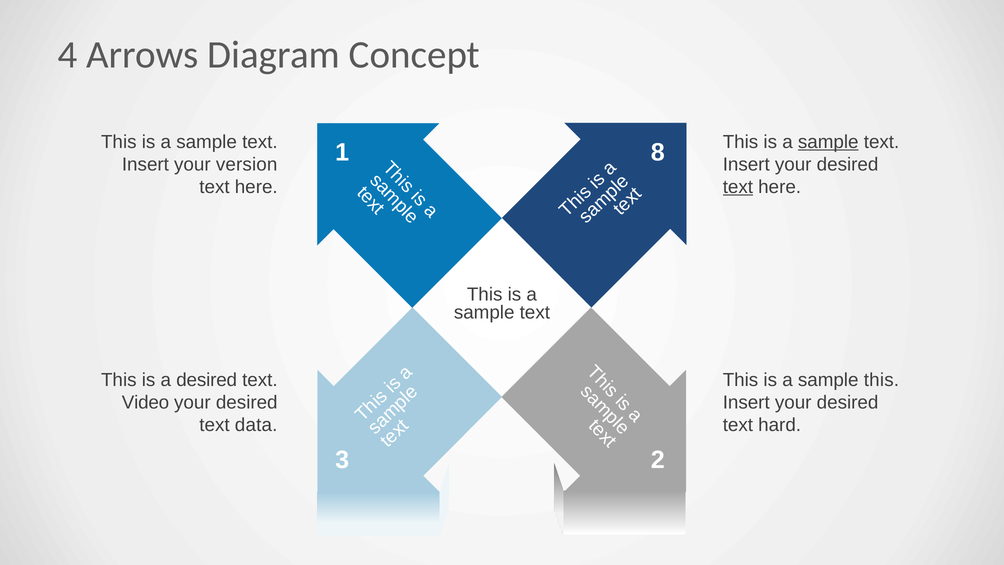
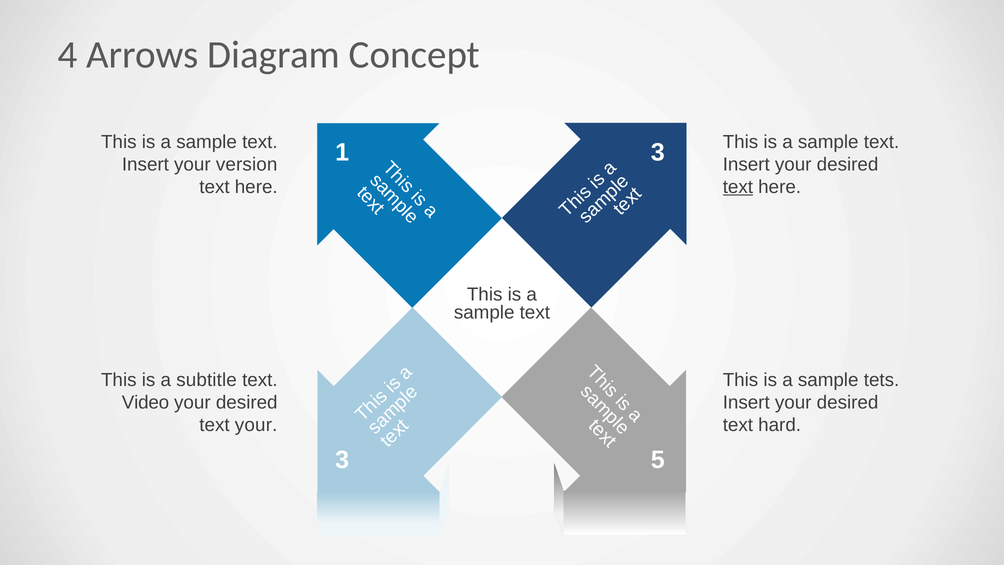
sample underline: present -> none (828, 142)
1 8: 8 -> 3 (658, 152)
a desired: desired -> subtitle (207, 380)
sample this: this -> tets (882, 380)
text data: data -> your (256, 425)
2: 2 -> 5 (658, 460)
